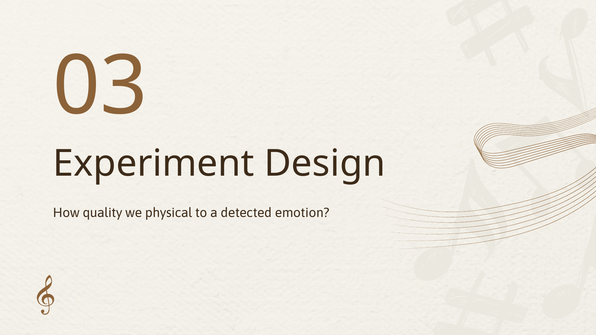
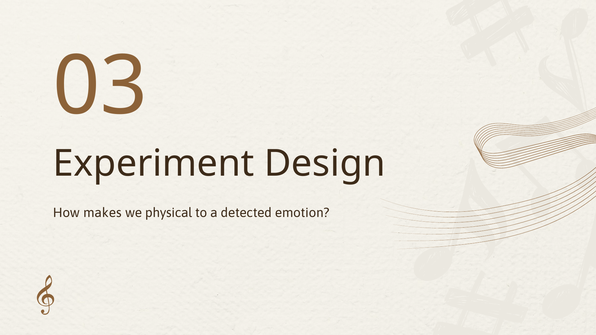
quality: quality -> makes (102, 213)
